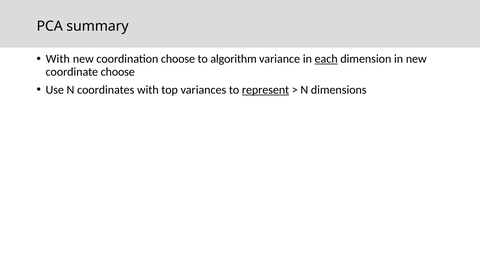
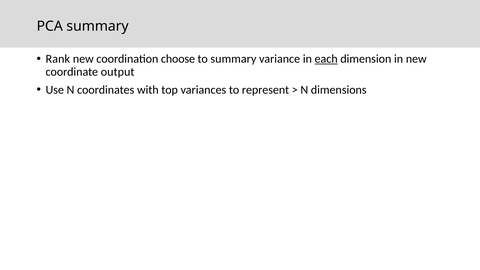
With: With -> Rank (58, 59)
to algorithm: algorithm -> summary (233, 59)
coordinate choose: choose -> output (118, 72)
represent underline: present -> none (266, 90)
